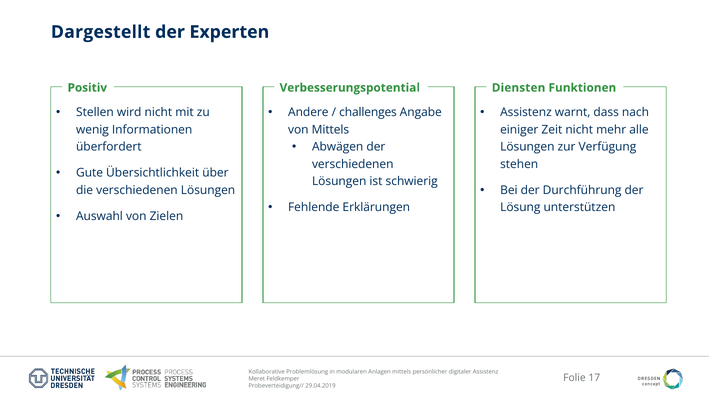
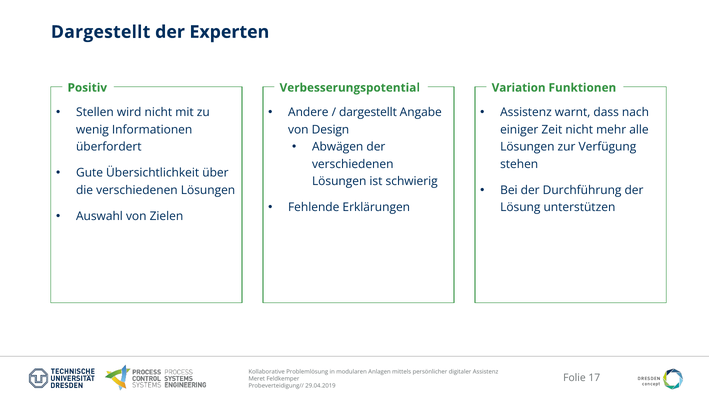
Diensten: Diensten -> Variation (519, 88)
challenges: challenges -> dargestellt (368, 112)
von Mittels: Mittels -> Design (330, 130)
